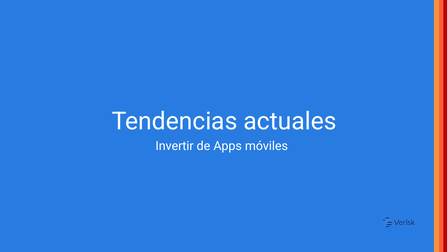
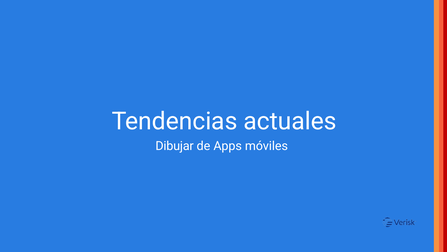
Invertir: Invertir -> Dibujar (175, 146)
